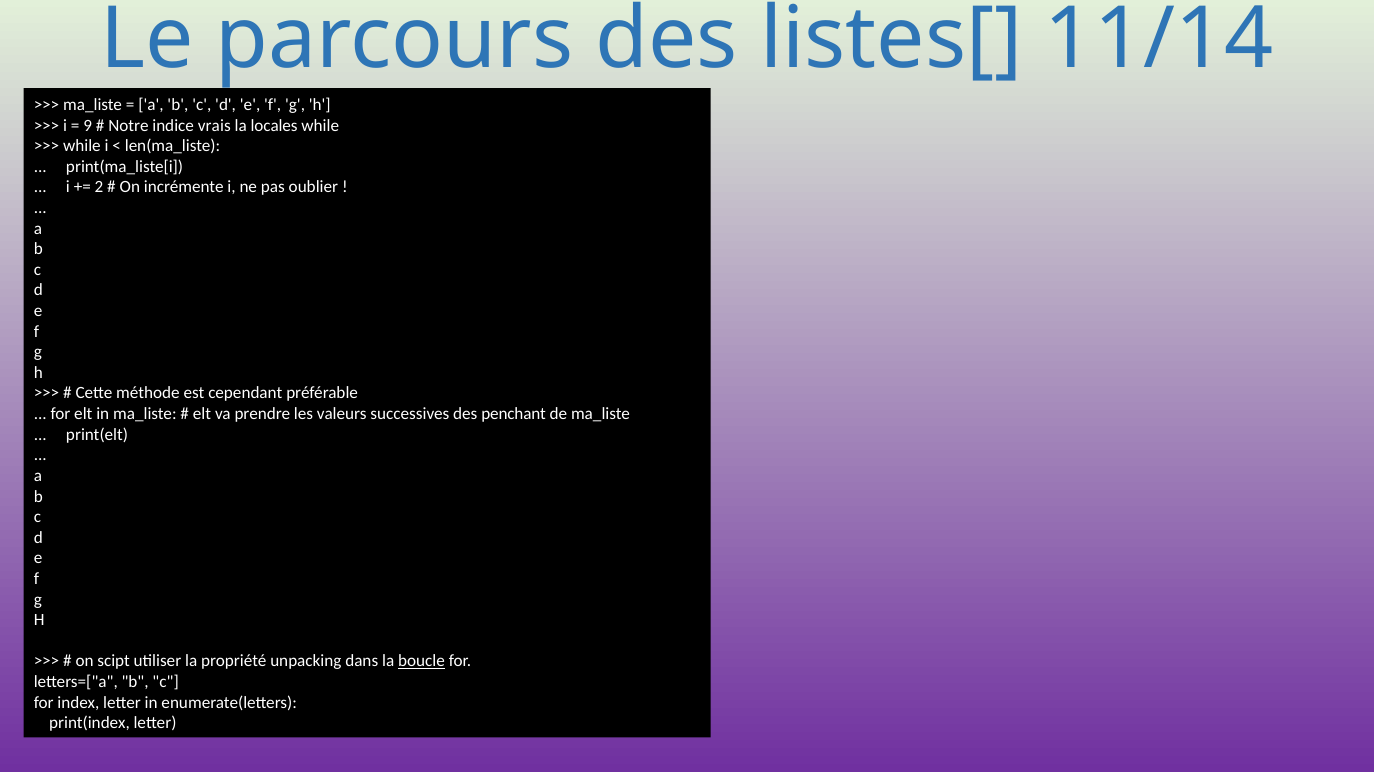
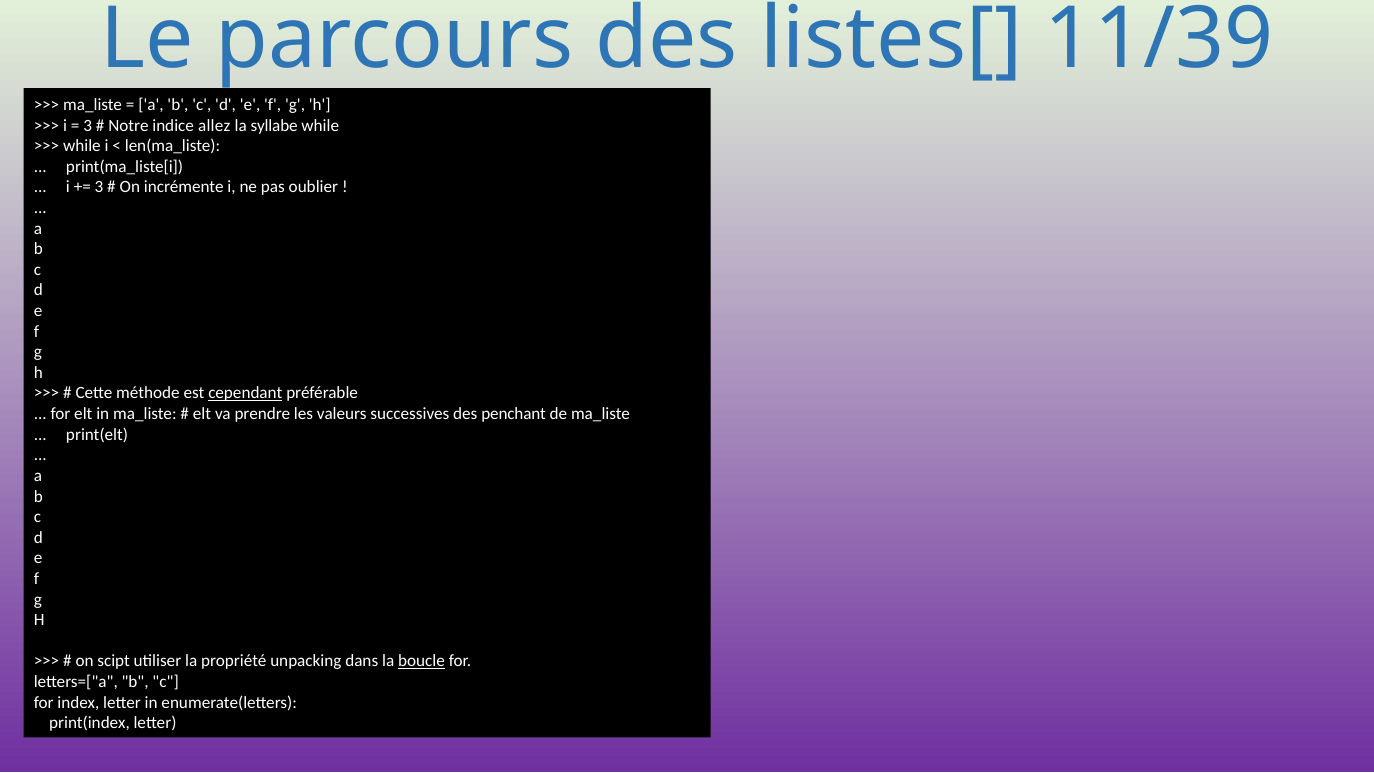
11/14: 11/14 -> 11/39 (1159, 39)
9: 9 -> 3 (88, 125)
vrais: vrais -> allez (214, 125)
locales: locales -> syllabe (274, 125)
2: 2 -> 3 (99, 187)
cependant underline: none -> present (245, 393)
